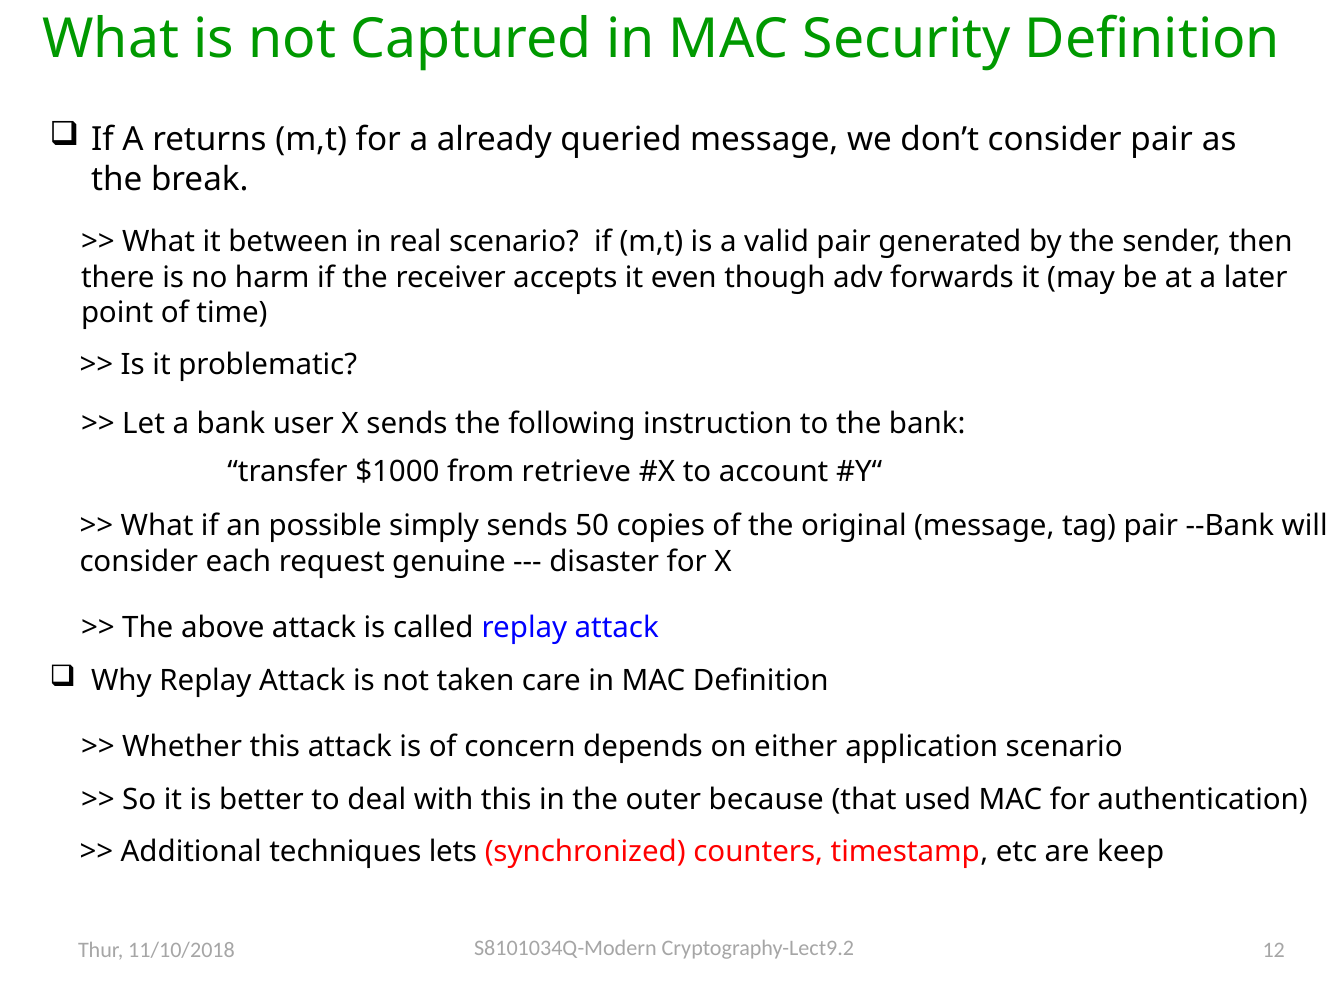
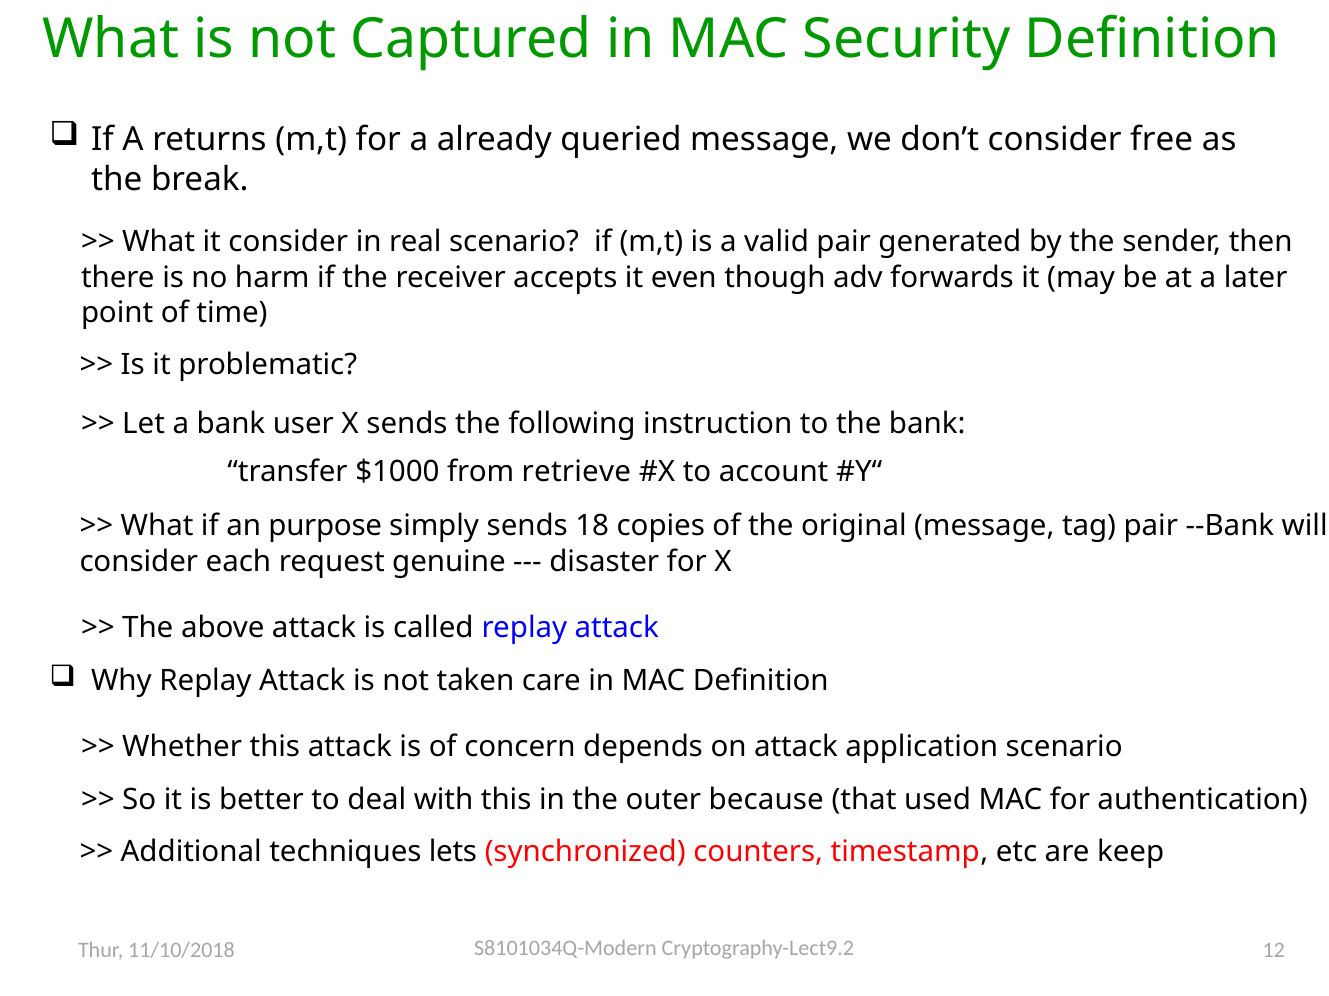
consider pair: pair -> free (1162, 140)
it between: between -> consider (288, 242)
possible: possible -> purpose (325, 526)
50: 50 -> 18 (592, 526)
on either: either -> attack (796, 748)
